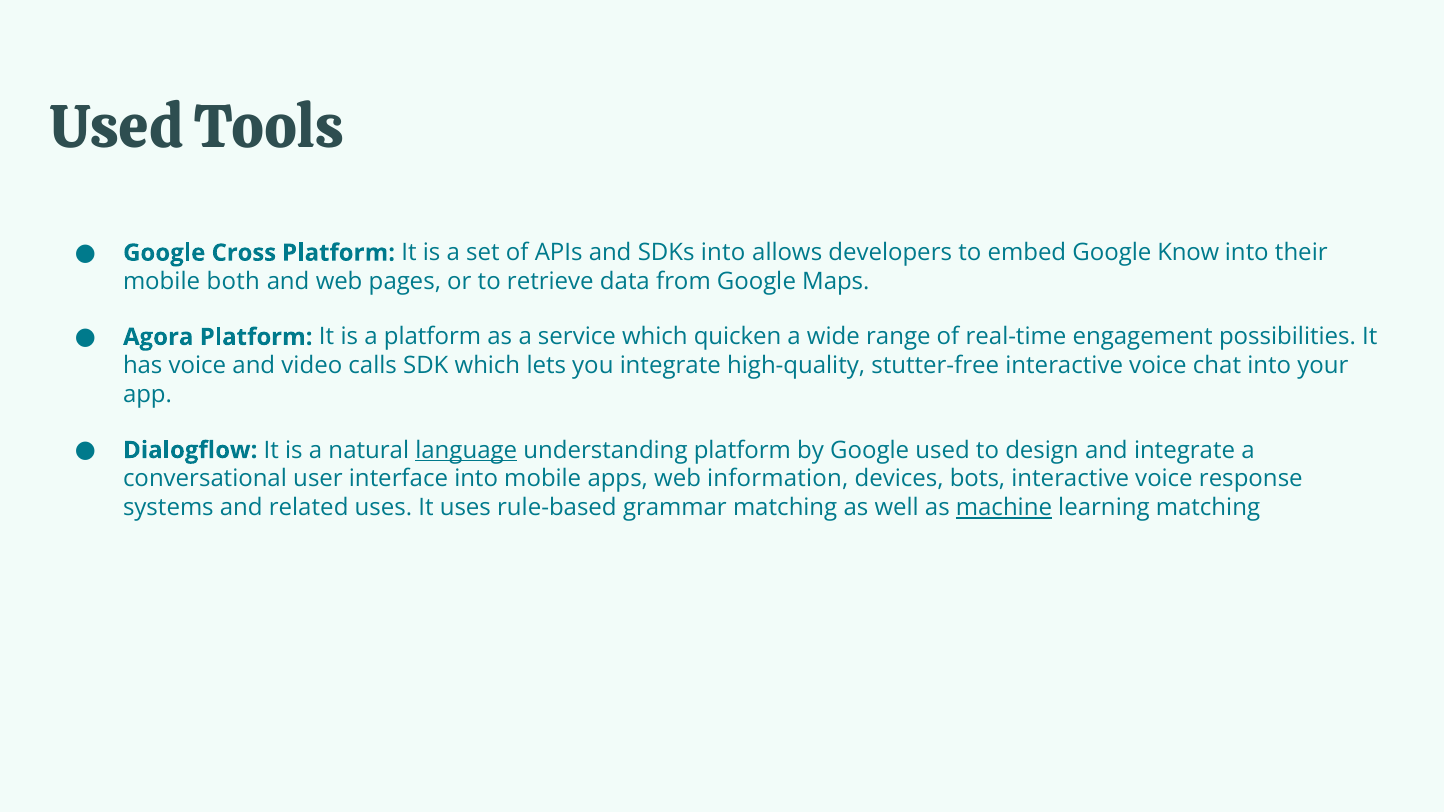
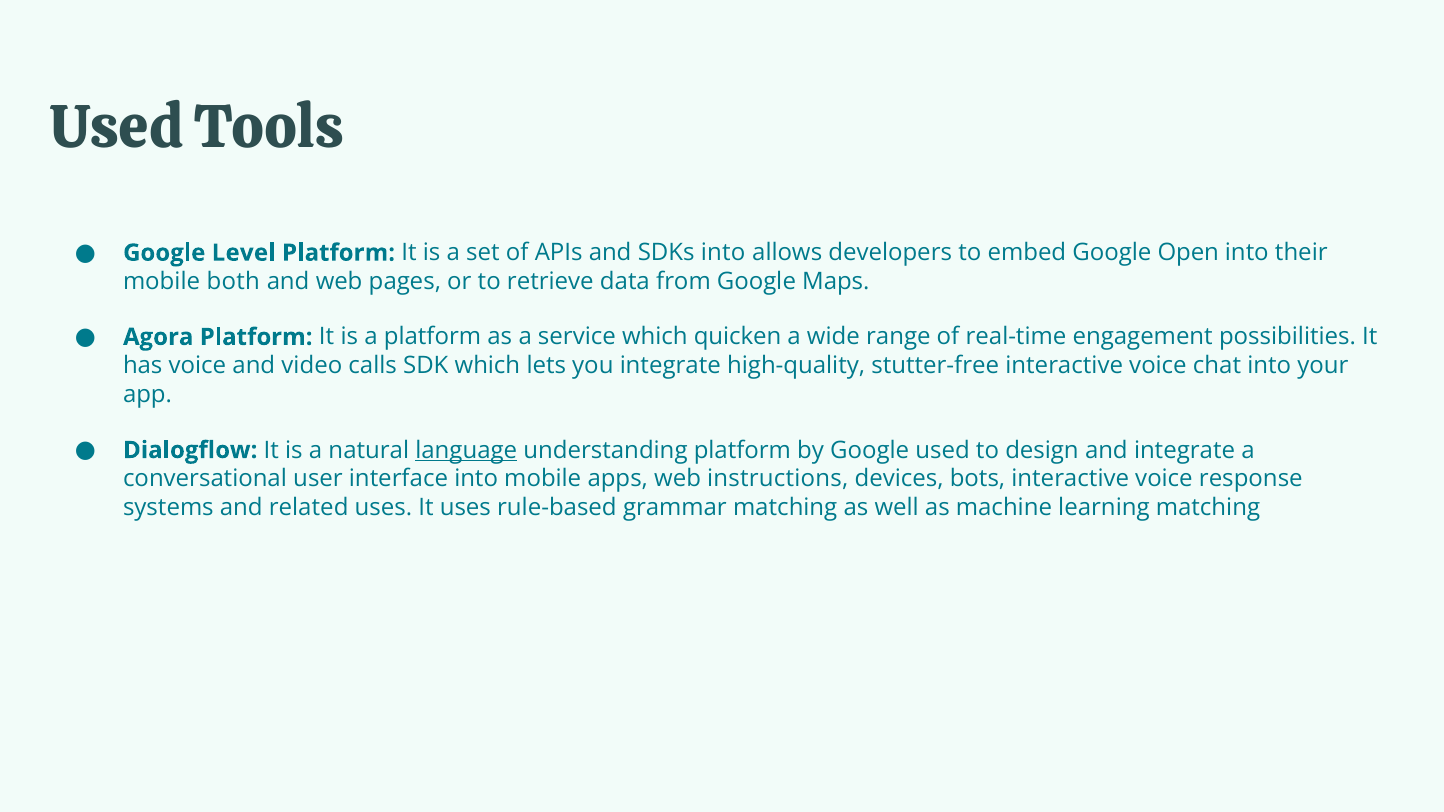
Cross: Cross -> Level (244, 253)
Know: Know -> Open (1188, 253)
information: information -> instructions (778, 479)
machine underline: present -> none (1004, 508)
